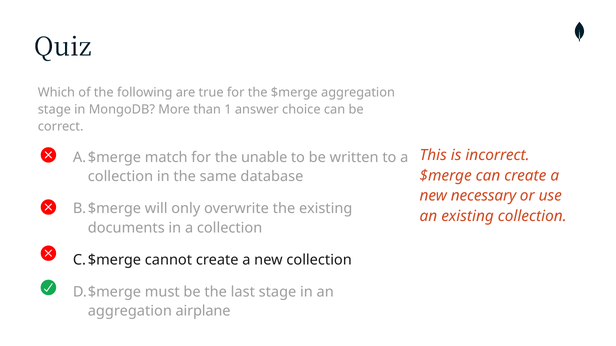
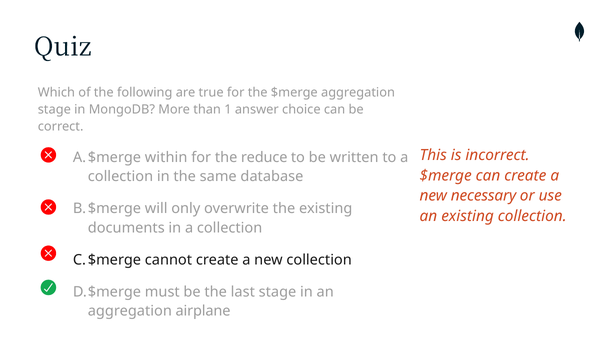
match: match -> within (166, 158)
unable: unable -> reduce (264, 158)
